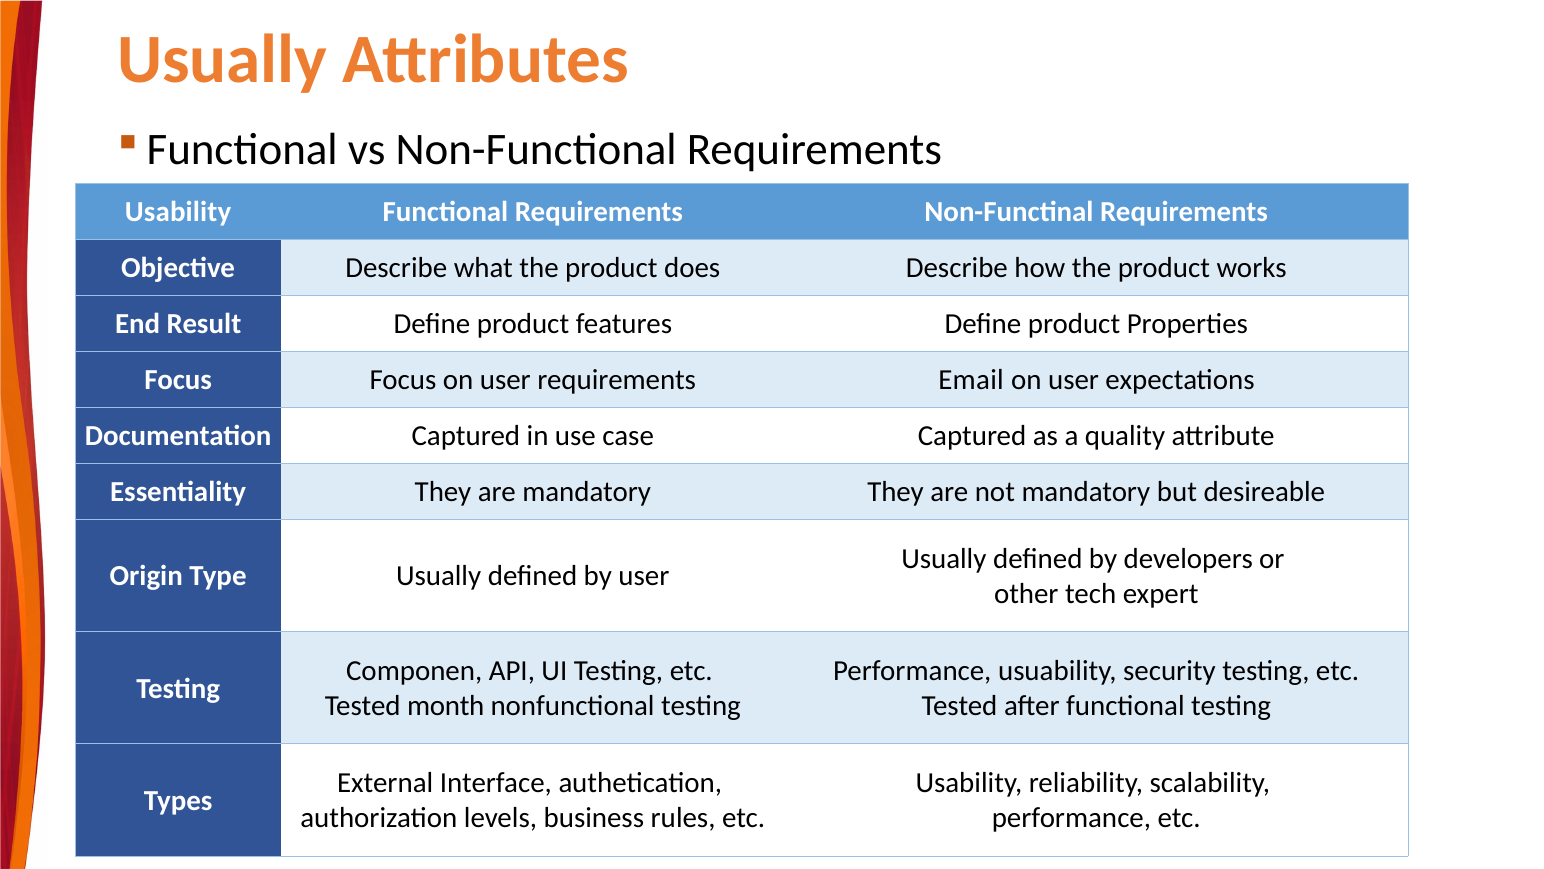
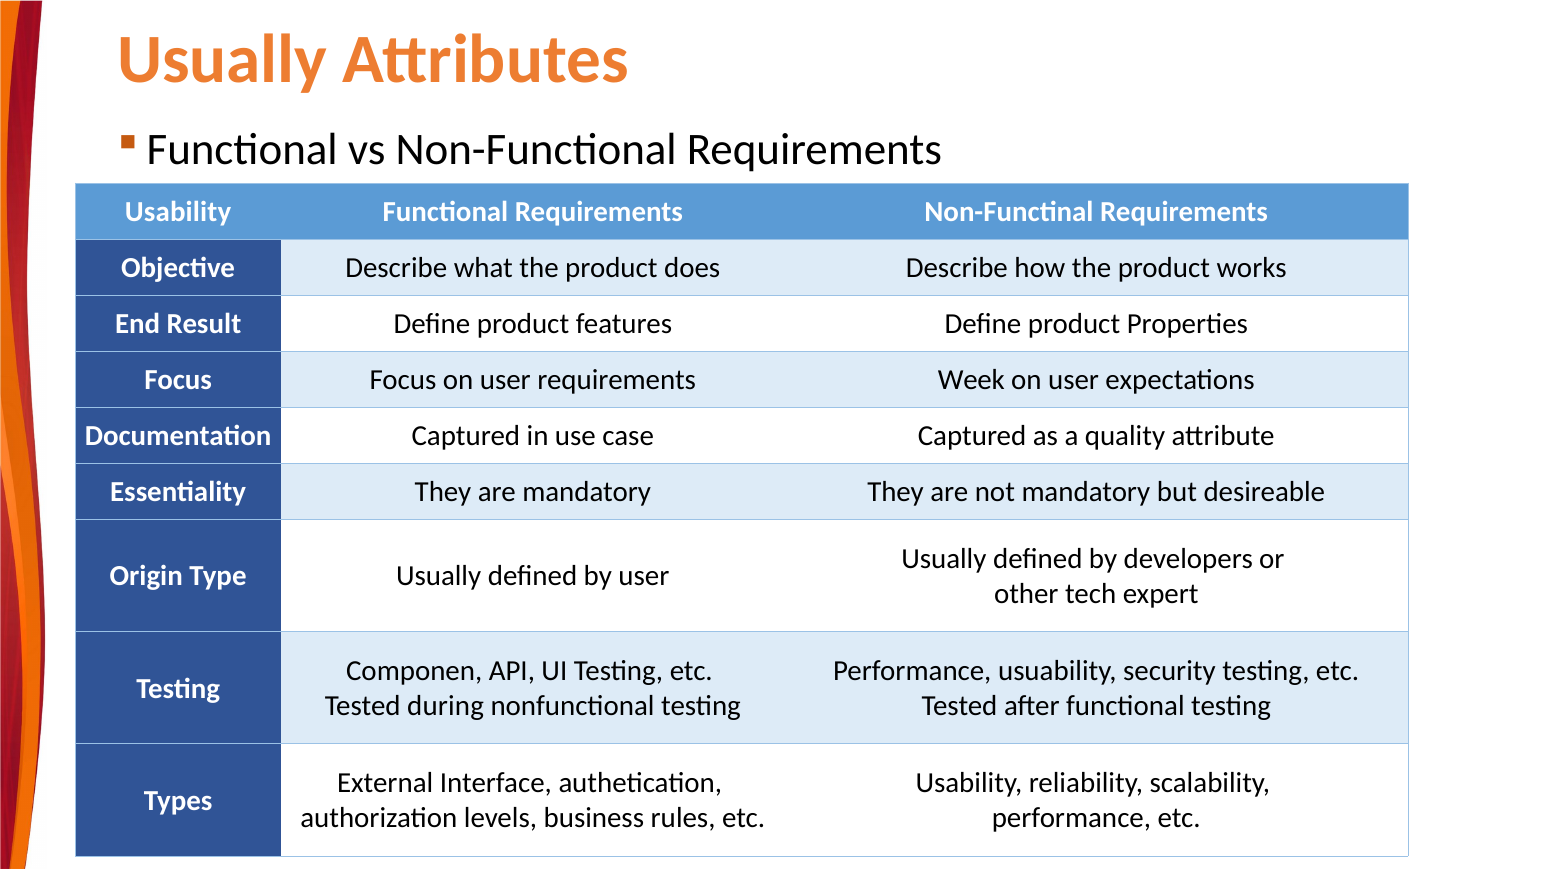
Email: Email -> Week (971, 380)
month: month -> during (446, 706)
